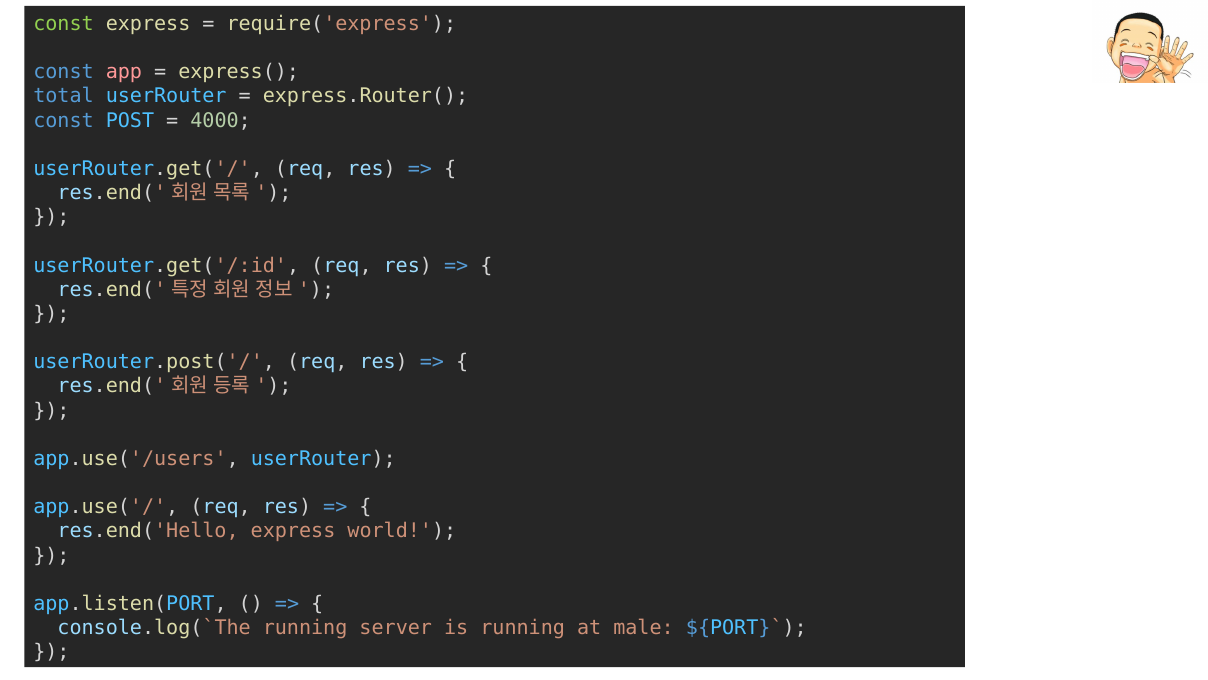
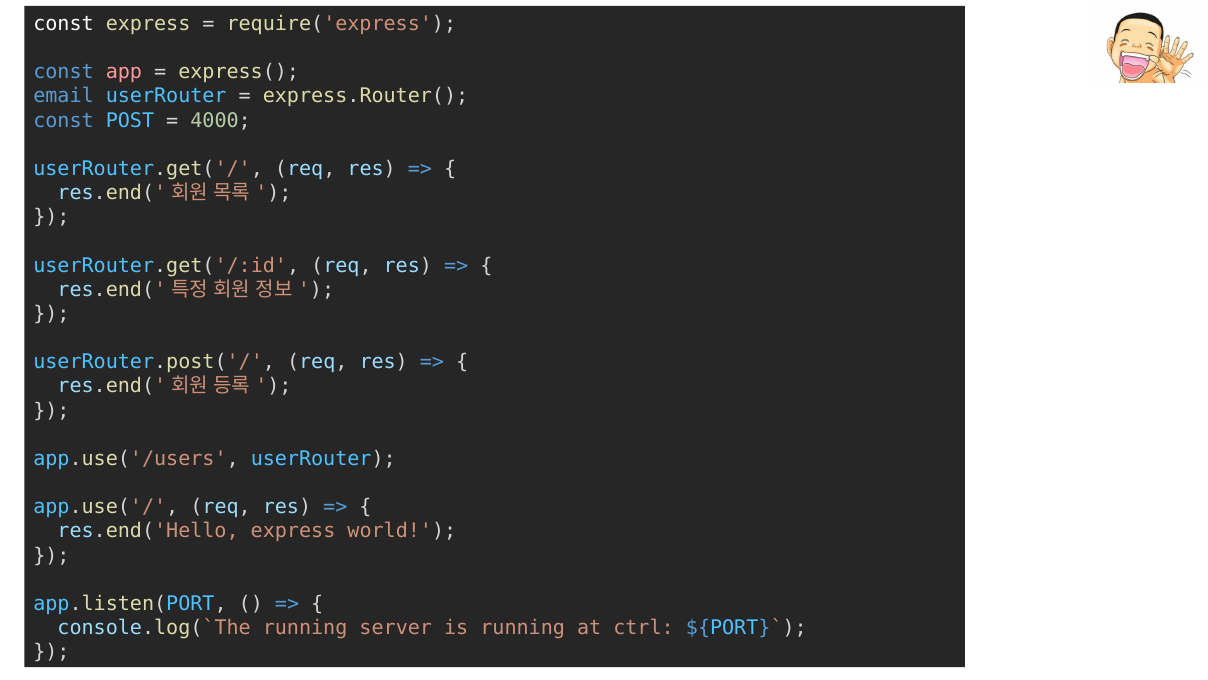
const colour: light green -> white (64, 24)
total: total -> email (64, 96)
male: male -> ctrl (644, 627)
